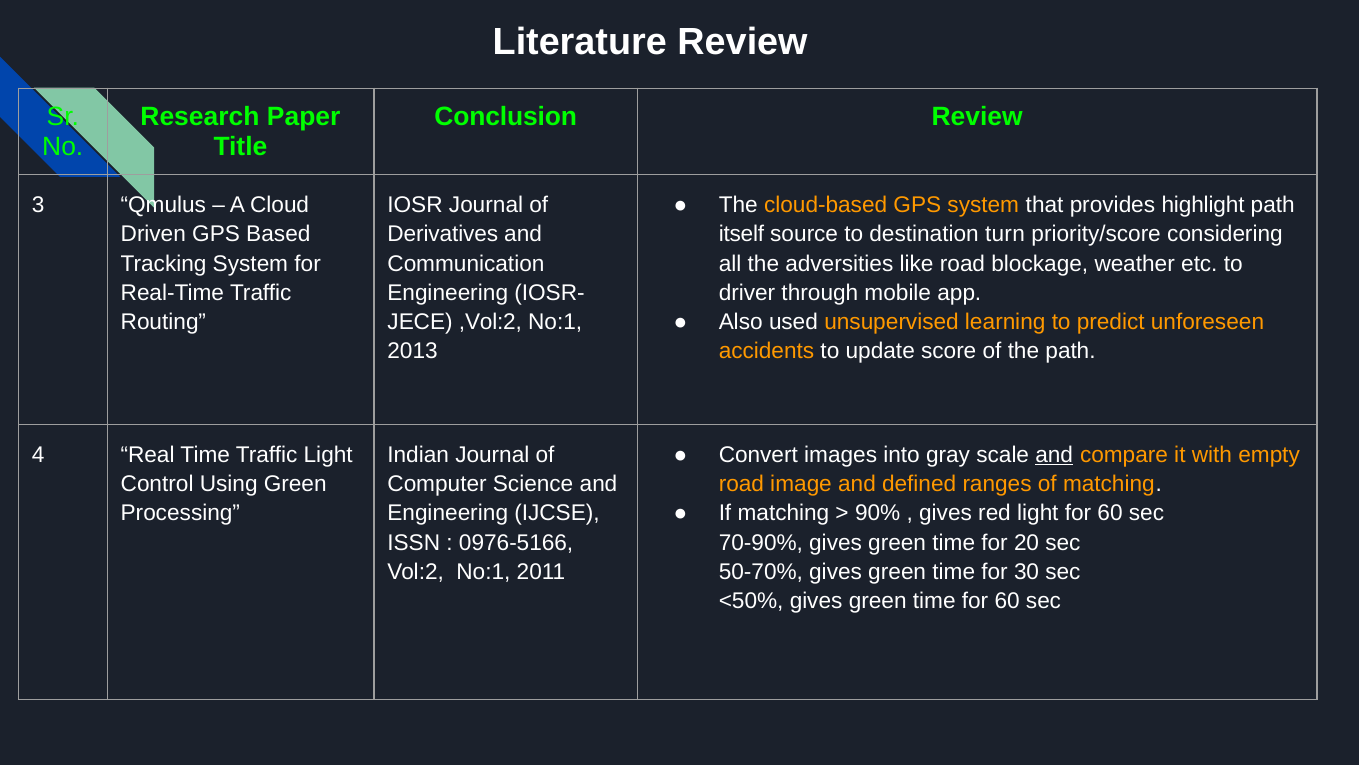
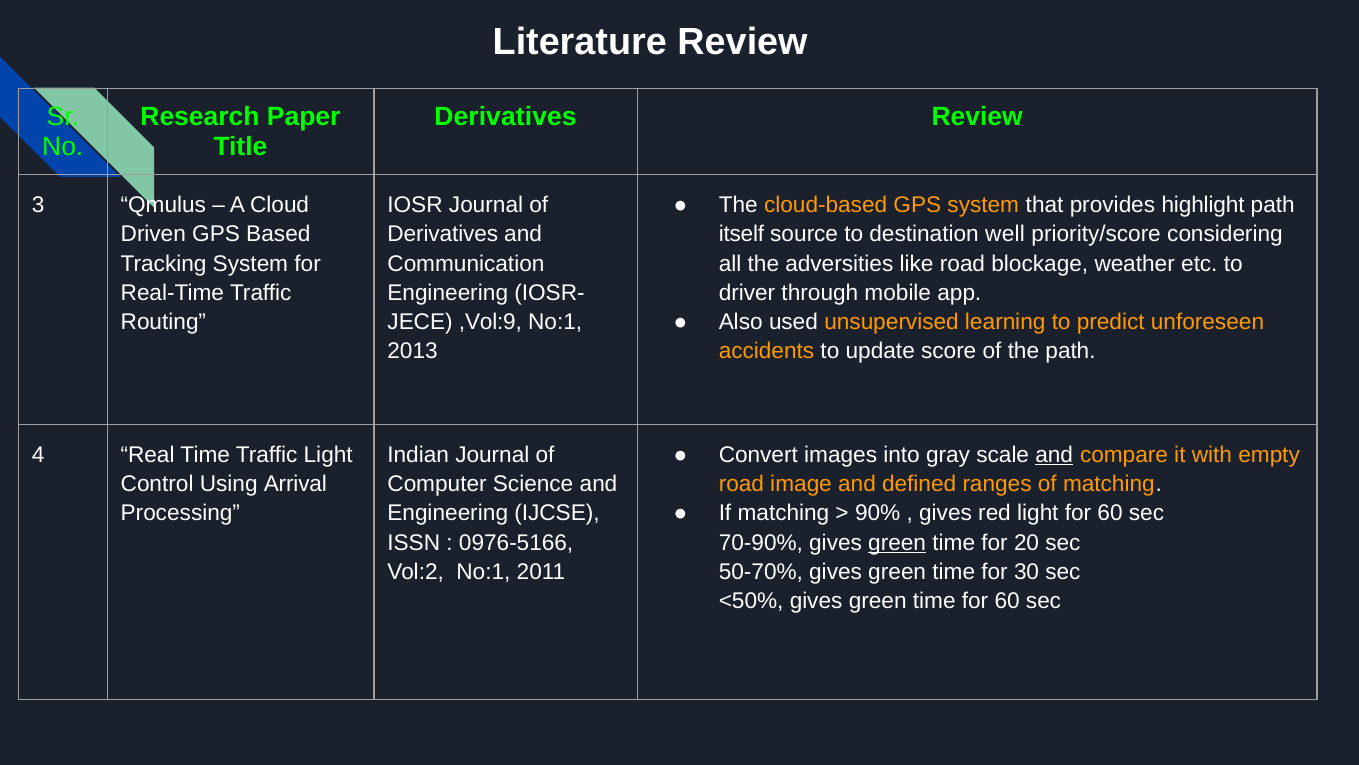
Conclusion: Conclusion -> Derivatives (505, 117)
turn: turn -> well (1005, 234)
,Vol:2: ,Vol:2 -> ,Vol:9 (490, 322)
Using Green: Green -> Arrival (295, 484)
green underline: none -> present (897, 542)
